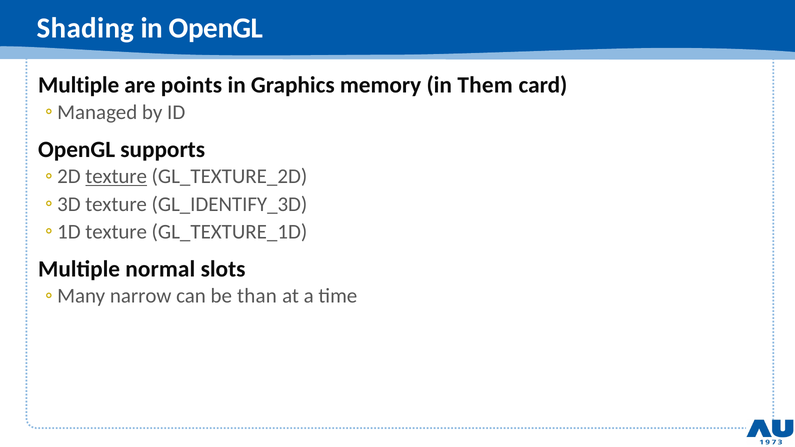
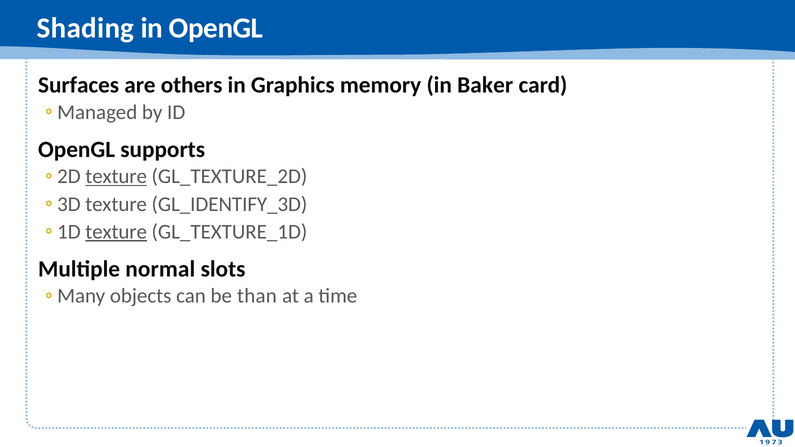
Multiple: Multiple -> Surfaces (79, 85)
points: points -> others (192, 85)
Them: Them -> Baker (485, 85)
texture underline: none -> present (116, 232)
narrow: narrow -> objects (141, 296)
